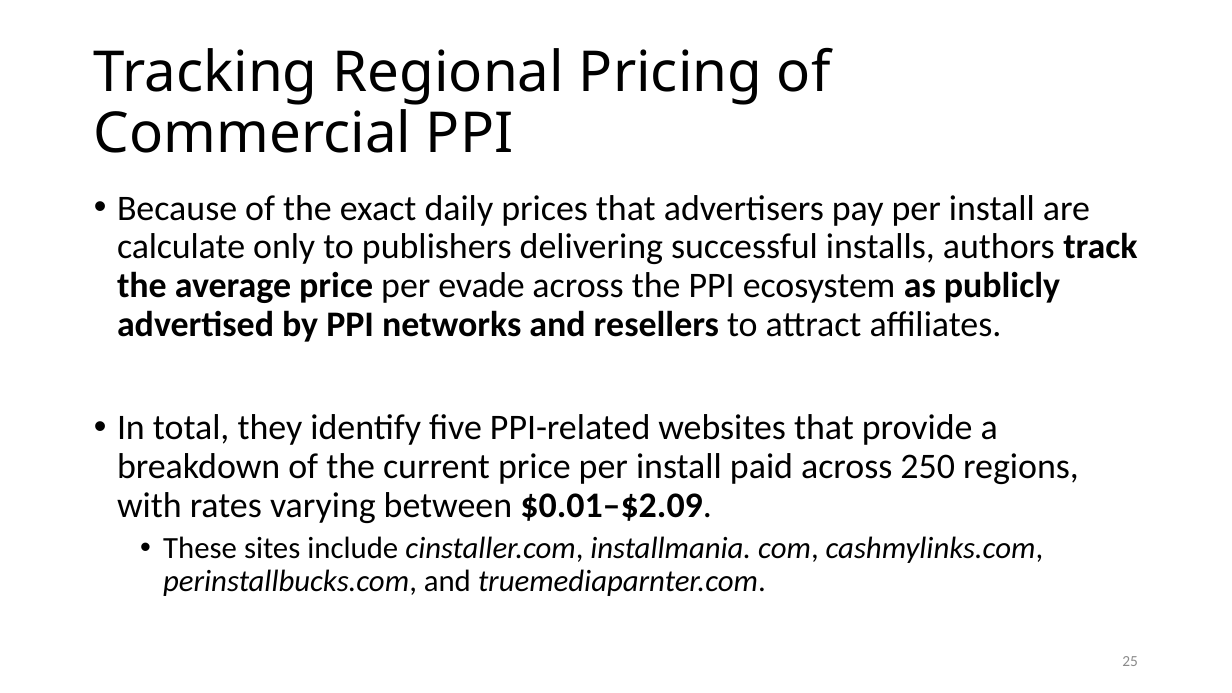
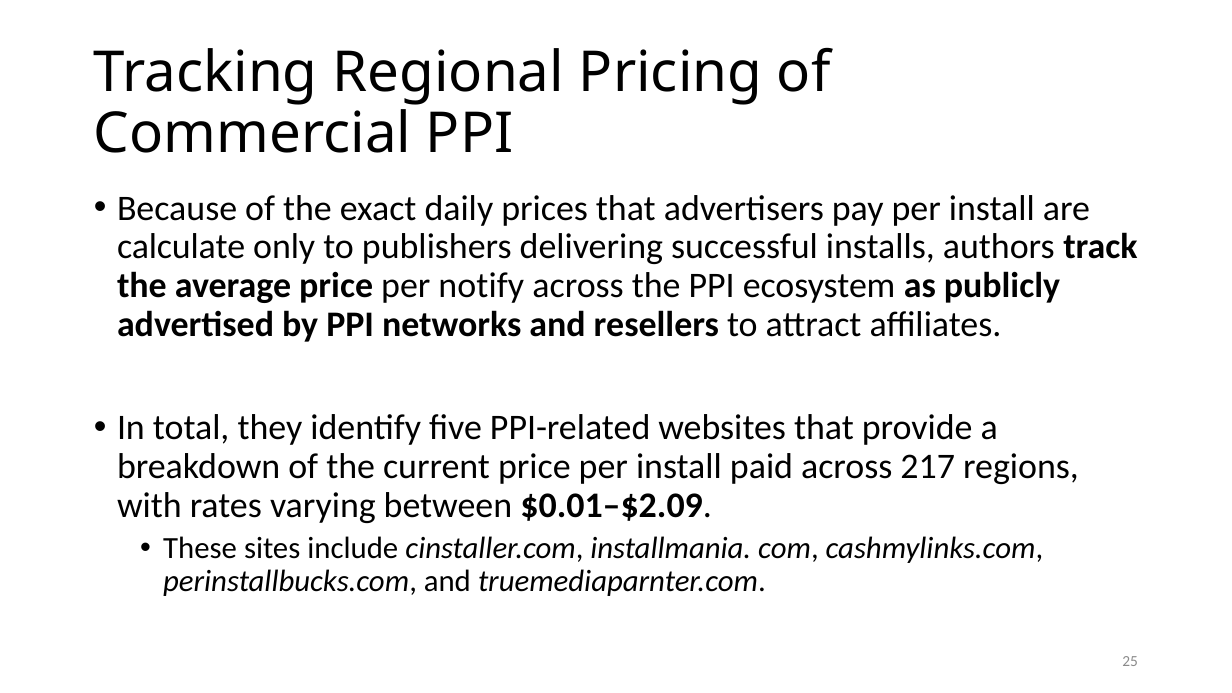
evade: evade -> notify (481, 286)
250: 250 -> 217 (928, 467)
